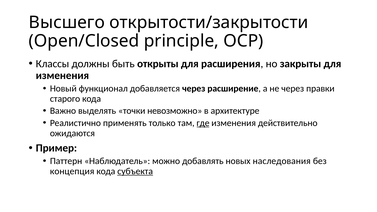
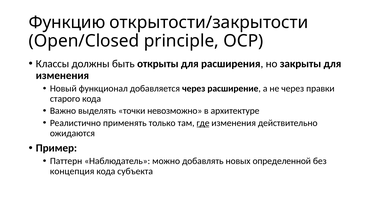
Высшего: Высшего -> Функцию (67, 22)
наследования: наследования -> определенной (282, 161)
субъекта underline: present -> none (135, 171)
